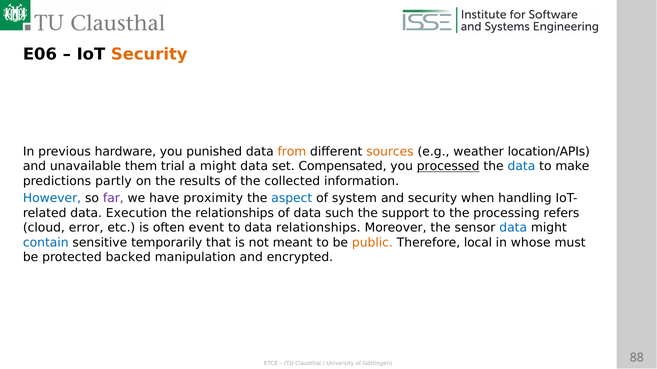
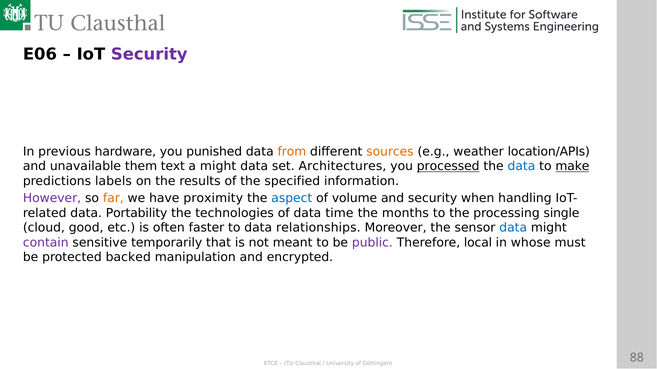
Security colour: orange -> purple (149, 55)
trial: trial -> text (173, 167)
Compensated: Compensated -> Architectures (342, 167)
make underline: none -> present (572, 167)
partly: partly -> labels (113, 181)
collected: collected -> specified (292, 181)
However colour: blue -> purple (52, 199)
far colour: purple -> orange (113, 199)
system: system -> volume (355, 199)
Execution: Execution -> Portability (137, 213)
the relationships: relationships -> technologies (235, 213)
such: such -> time (339, 213)
support: support -> months (405, 213)
refers: refers -> single (562, 213)
error: error -> good (86, 228)
event: event -> faster (206, 228)
contain colour: blue -> purple (46, 243)
public colour: orange -> purple (372, 243)
